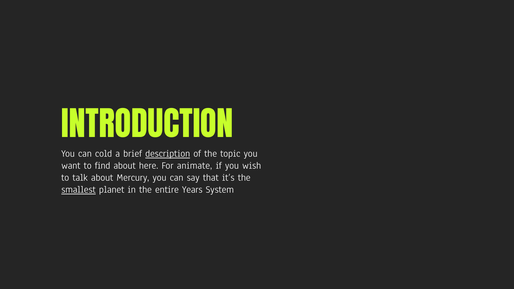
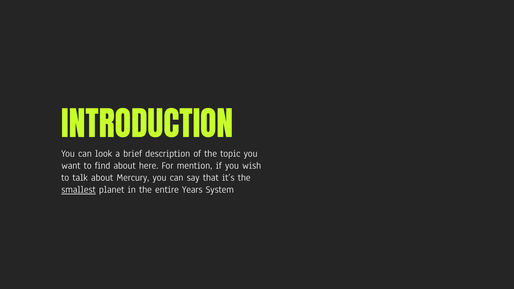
cold: cold -> look (104, 154)
description underline: present -> none (168, 154)
animate: animate -> mention (195, 166)
